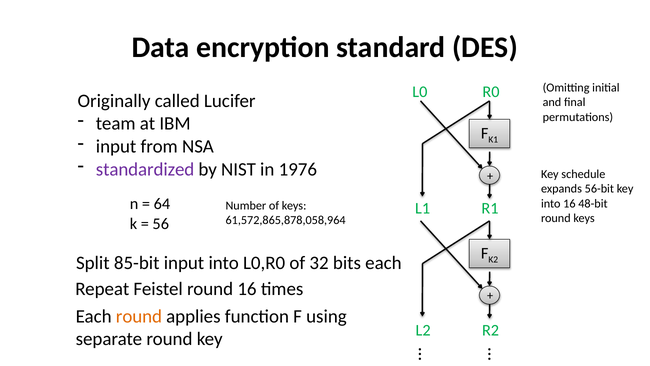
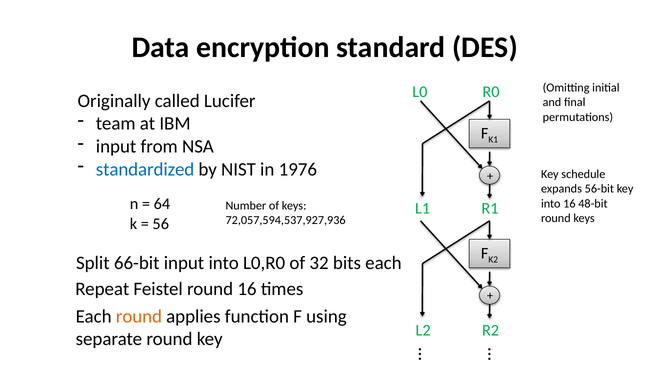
standardized colour: purple -> blue (145, 169)
61,572,865,878,058,964: 61,572,865,878,058,964 -> 72,057,594,537,927,936 (286, 220)
85-bit: 85-bit -> 66-bit (137, 263)
